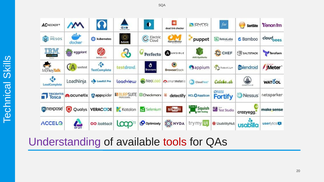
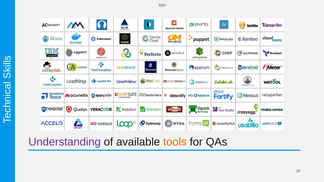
tools colour: red -> orange (175, 142)
